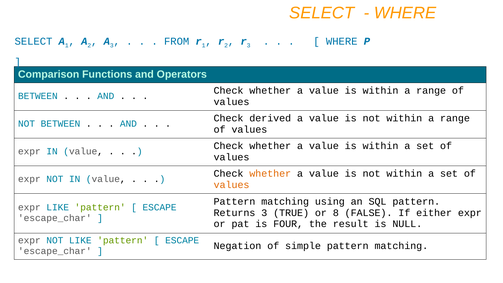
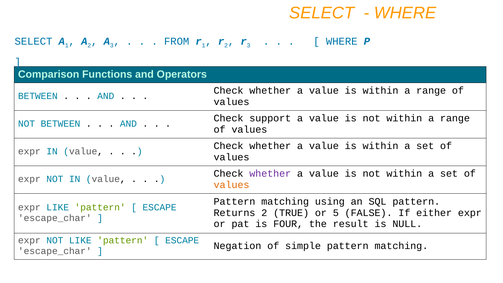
derived: derived -> support (270, 118)
whether colour: orange -> purple (270, 173)
Returns 3: 3 -> 2 (264, 213)
8: 8 -> 5 (336, 213)
